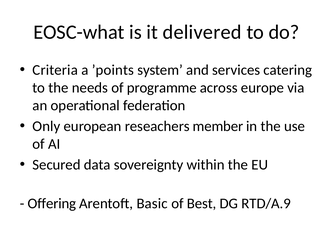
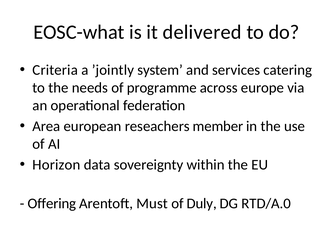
’points: ’points -> ’jointly (113, 70)
Only: Only -> Area (46, 126)
Secured: Secured -> Horizon (56, 165)
Basic: Basic -> Must (152, 203)
Best: Best -> Duly (202, 203)
RTD/A.9: RTD/A.9 -> RTD/A.0 (266, 203)
